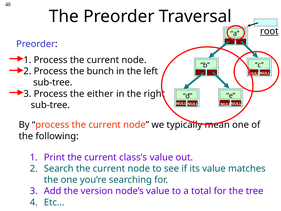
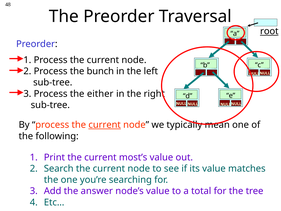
current underline: none -> present (105, 125)
class’s: class’s -> most’s (133, 157)
version: version -> answer (97, 191)
